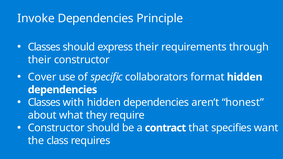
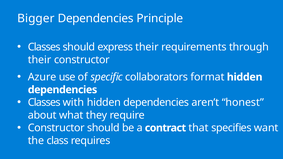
Invoke: Invoke -> Bigger (36, 19)
Cover: Cover -> Azure (42, 77)
